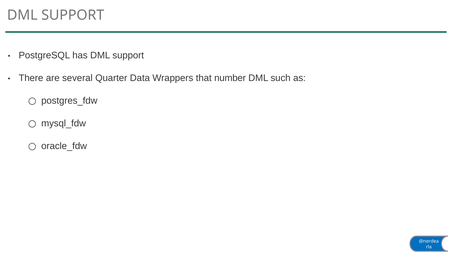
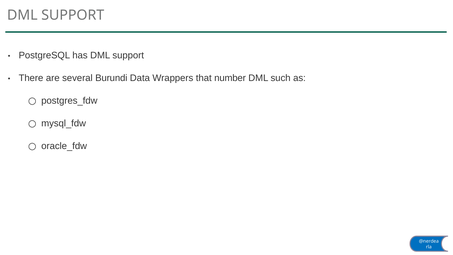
Quarter: Quarter -> Burundi (111, 78)
